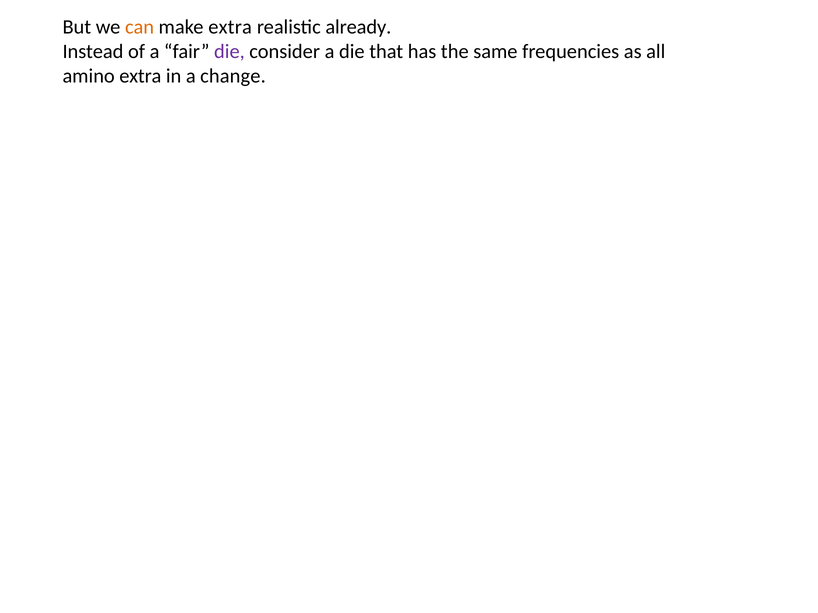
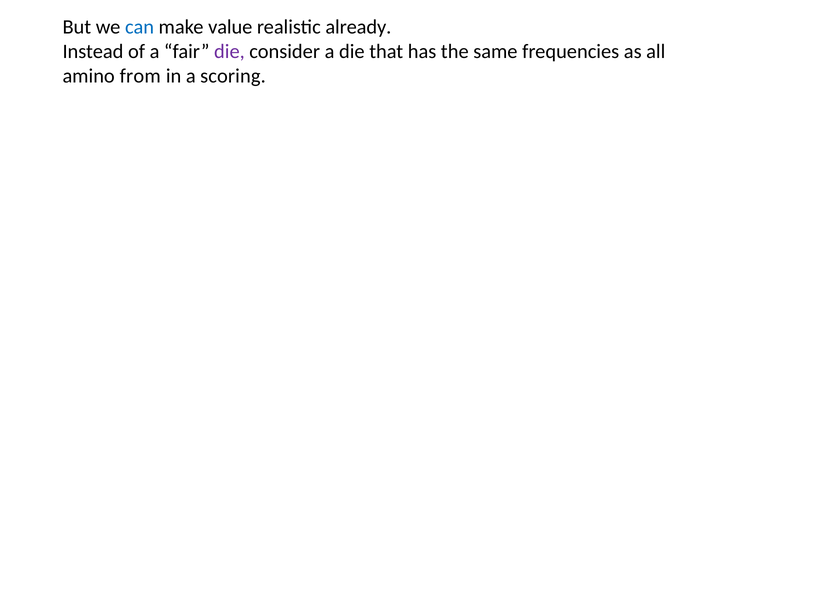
can colour: orange -> blue (140, 27)
make extra: extra -> value (230, 27)
amino extra: extra -> from (140, 76)
change: change -> scoring (233, 76)
